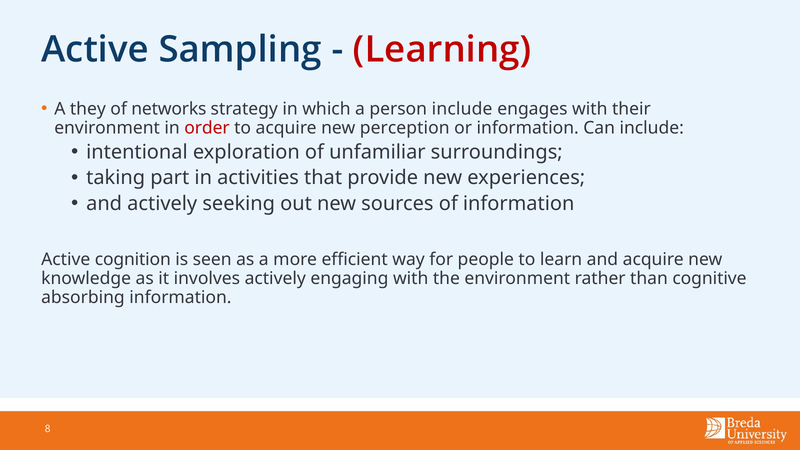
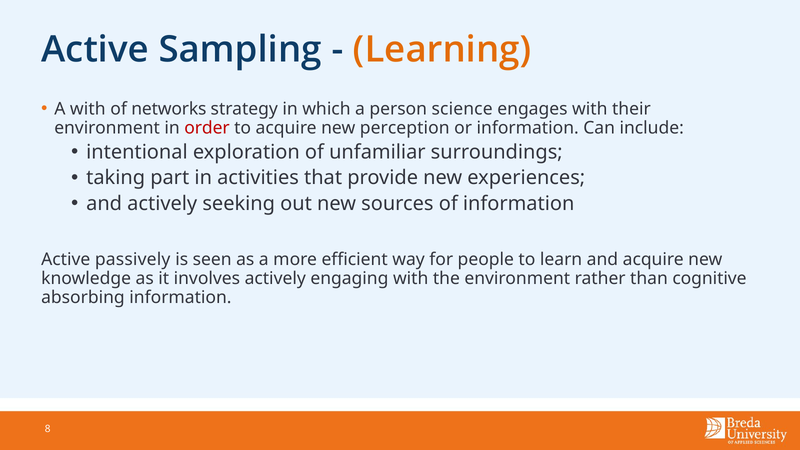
Learning colour: red -> orange (442, 50)
A they: they -> with (88, 109)
person include: include -> science (462, 109)
cognition: cognition -> passively (133, 259)
